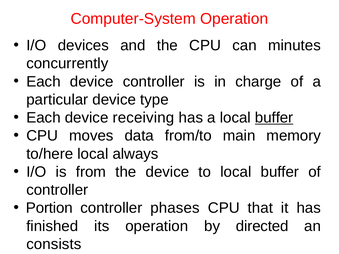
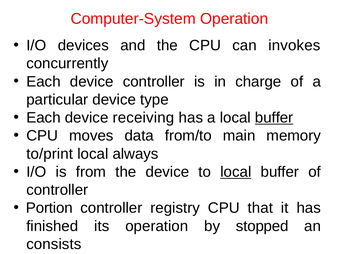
minutes: minutes -> invokes (294, 45)
to/here: to/here -> to/print (50, 154)
local underline: none -> present (236, 172)
phases: phases -> registry (175, 208)
directed: directed -> stopped (262, 226)
